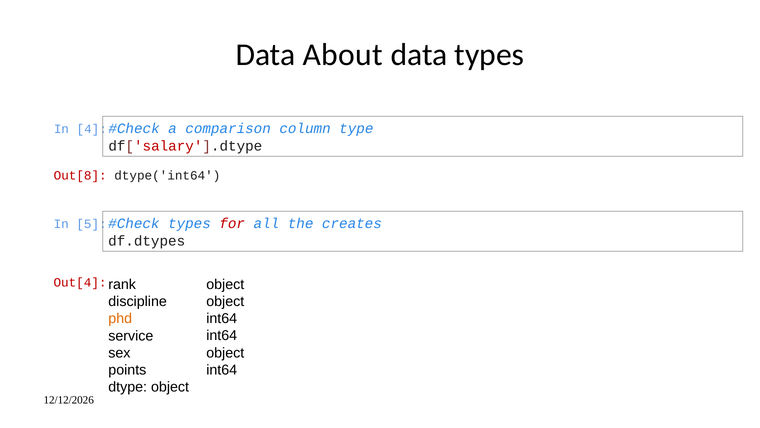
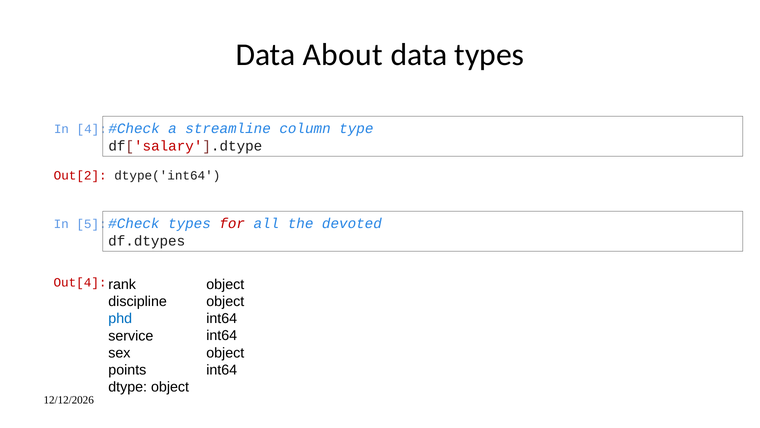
comparison: comparison -> streamline (228, 129)
Out[8: Out[8 -> Out[2 (80, 175)
creates: creates -> devoted (352, 223)
phd colour: orange -> blue (120, 318)
